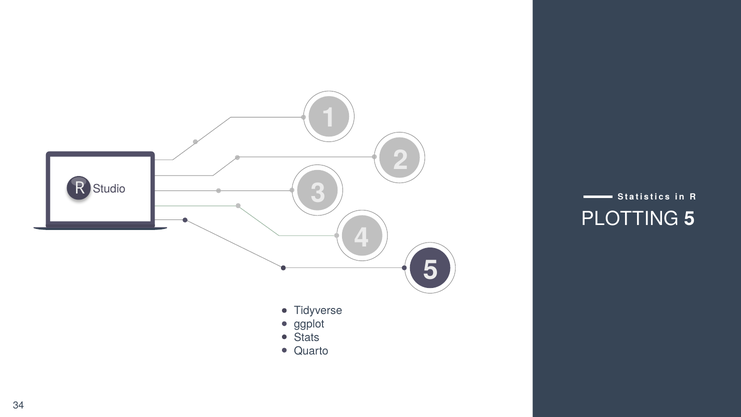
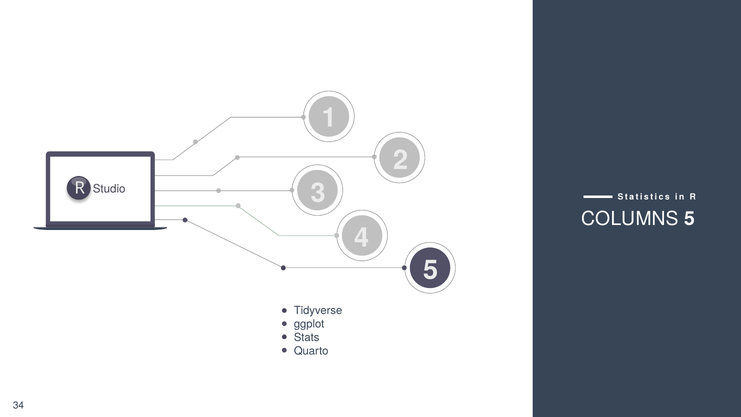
PLOTTING: PLOTTING -> COLUMNS (630, 219)
